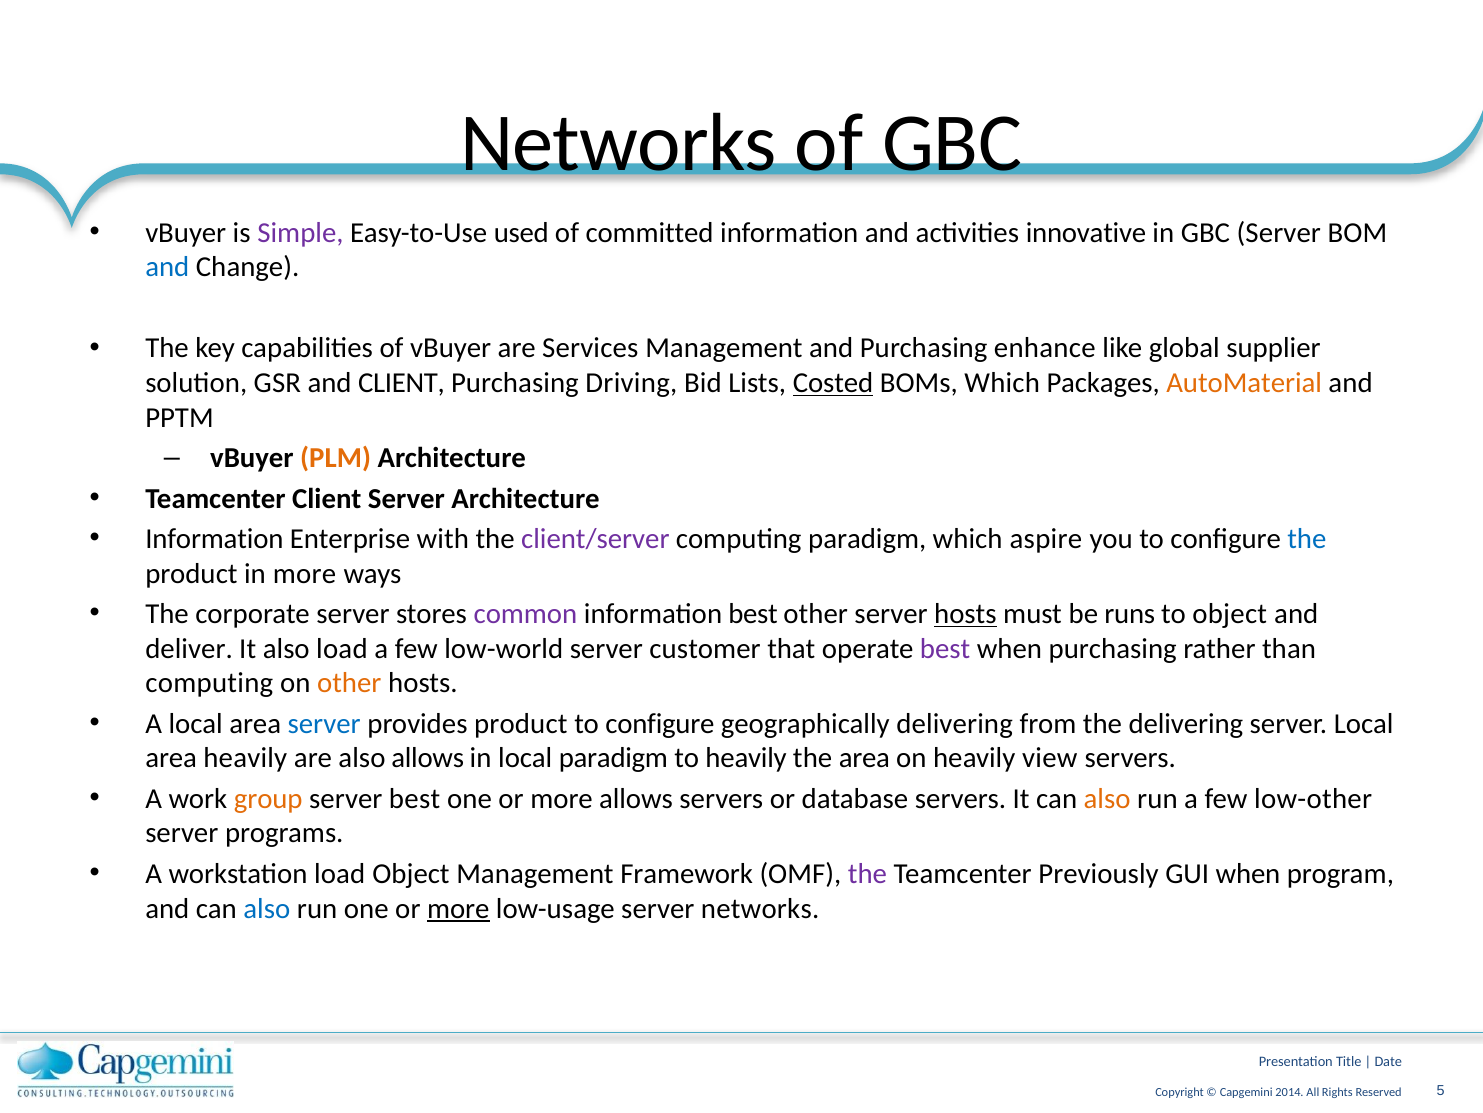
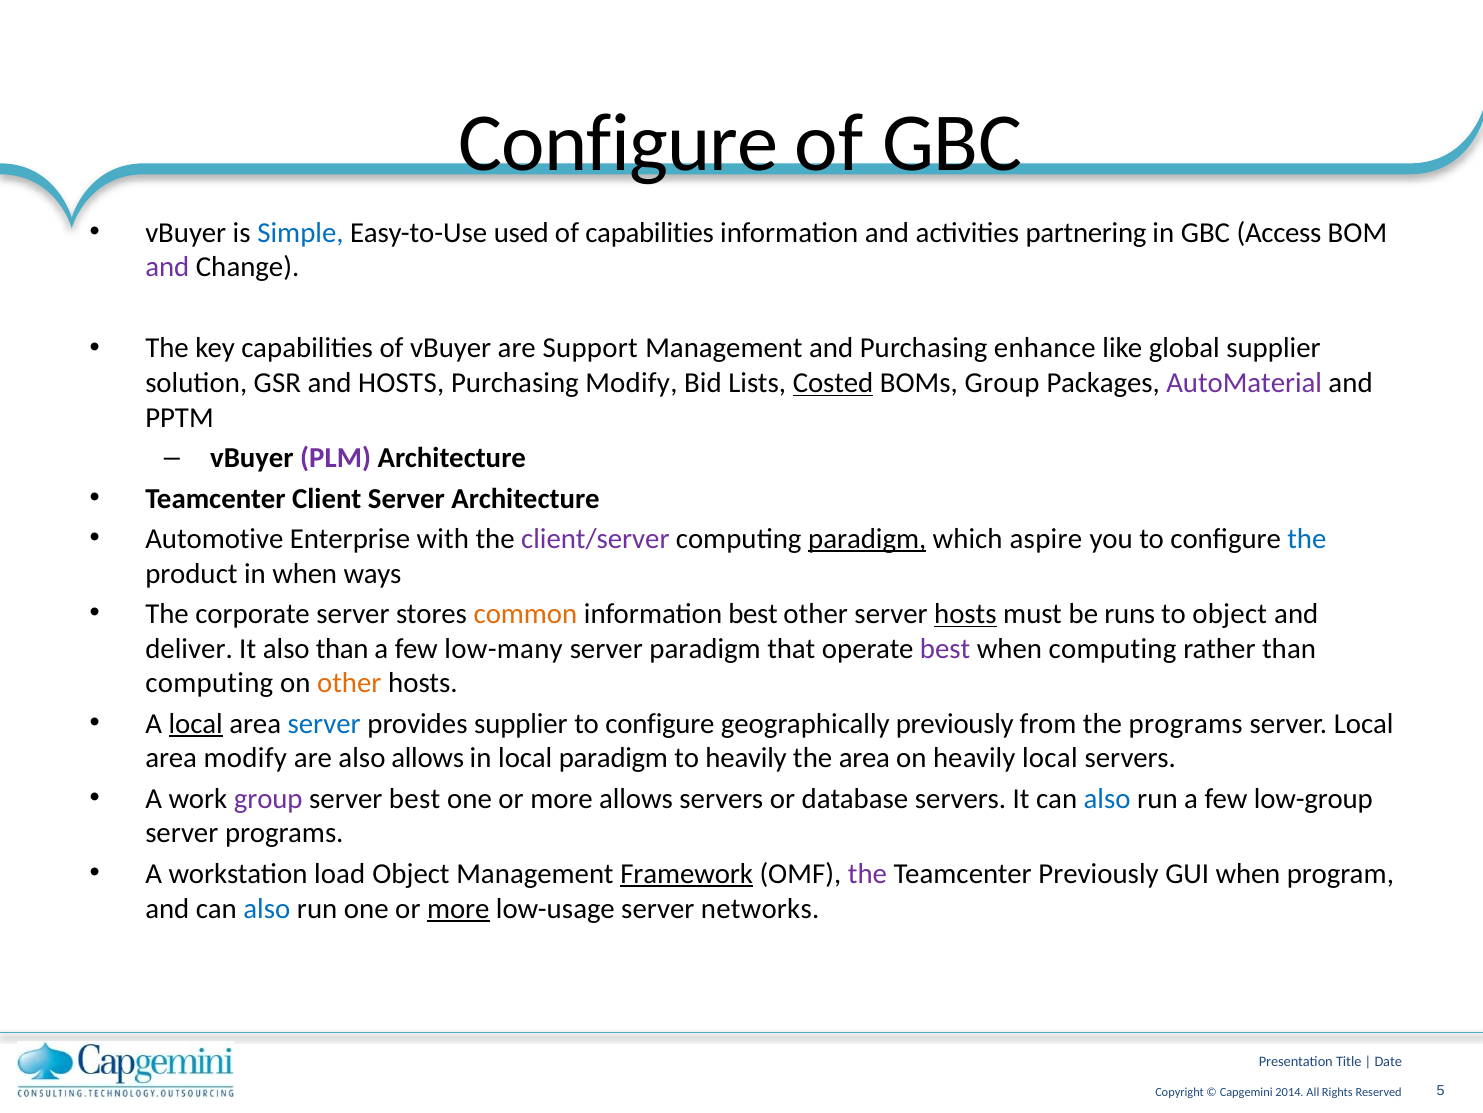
Networks: Networks -> Configure (619, 143)
Simple colour: purple -> blue (300, 233)
of committed: committed -> capabilities (650, 233)
innovative: innovative -> partnering (1086, 233)
GBC Server: Server -> Access (1279, 233)
and colour: blue -> purple (167, 267)
Services: Services -> Support (590, 348)
and CLIENT: CLIENT -> HOSTS (401, 383)
Purchasing Driving: Driving -> Modify (631, 383)
BOMs Which: Which -> Group (1002, 383)
AutoMaterial colour: orange -> purple (1244, 383)
PLM colour: orange -> purple (336, 458)
Information: Information -> Automotive (214, 539)
paradigm underline: none -> present (867, 539)
in more: more -> when (305, 573)
common colour: purple -> orange (525, 614)
also load: load -> than (342, 648)
low-world: low-world -> low-many (504, 648)
server customer: customer -> paradigm (705, 648)
when purchasing: purchasing -> computing (1113, 648)
local underline: none -> present (196, 723)
provides product: product -> supplier (521, 723)
geographically delivering: delivering -> previously (955, 723)
the delivering: delivering -> programs (1186, 723)
area heavily: heavily -> modify (245, 758)
heavily view: view -> local (1050, 758)
group colour: orange -> purple (268, 798)
also colour: orange -> blue (1107, 798)
low-other: low-other -> low-group (1313, 798)
Framework underline: none -> present (687, 873)
